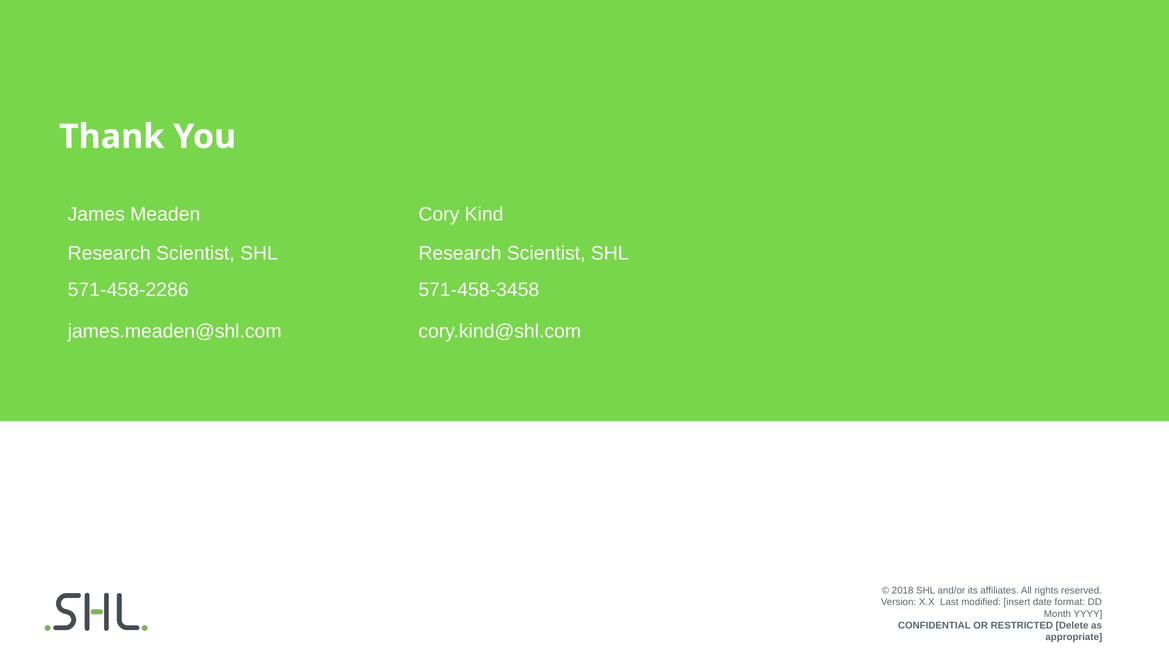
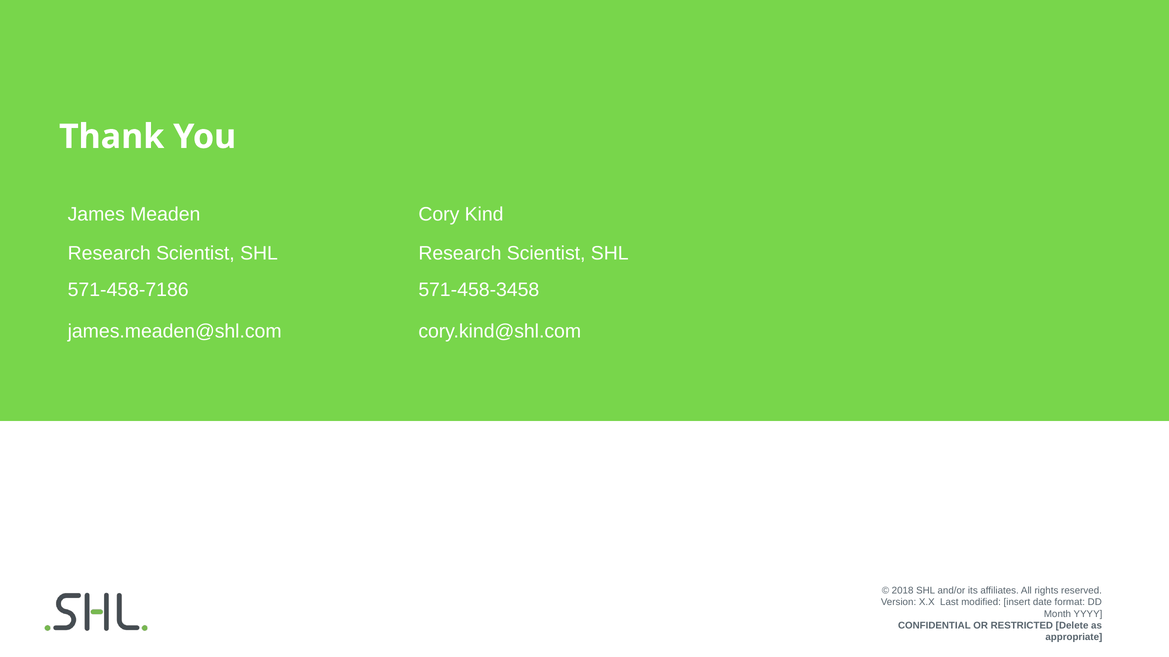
571-458-2286: 571-458-2286 -> 571-458-7186 (128, 290)
